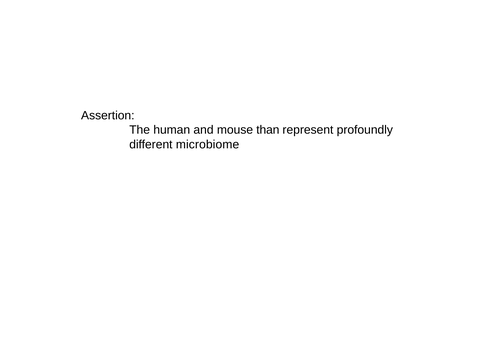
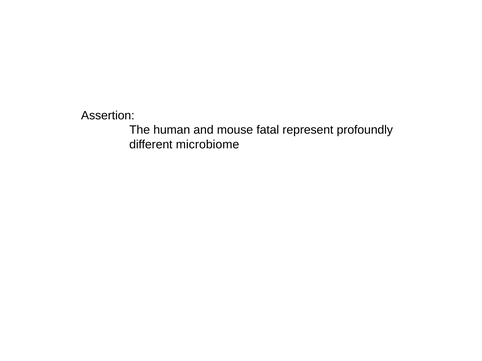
than: than -> fatal (268, 130)
